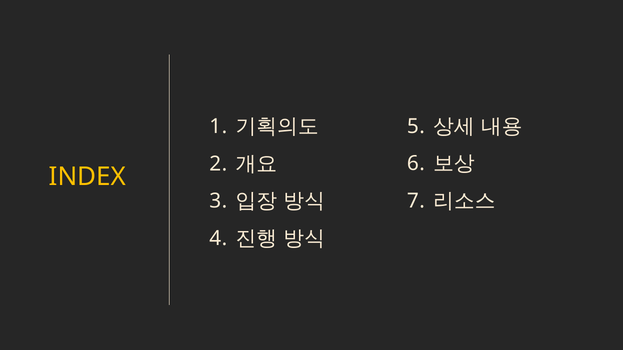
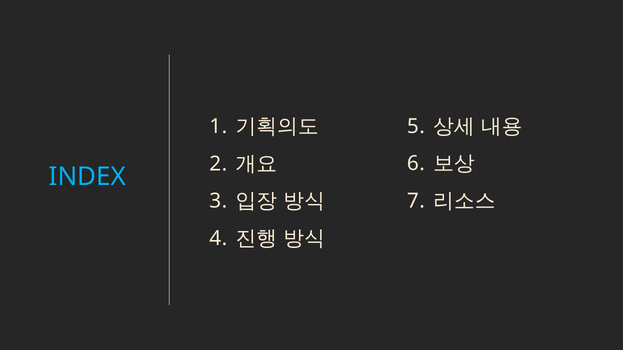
INDEX colour: yellow -> light blue (87, 177)
